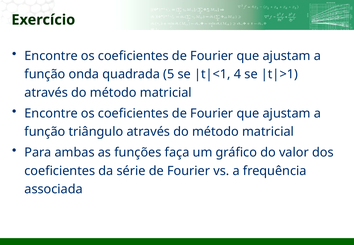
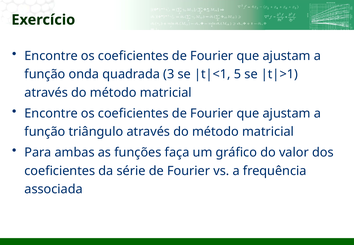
5: 5 -> 3 (169, 74)
4: 4 -> 5 (238, 74)
